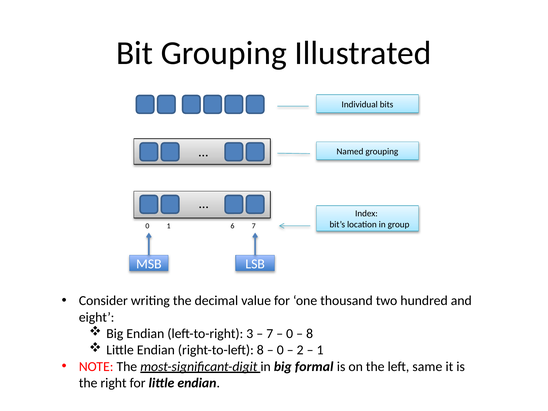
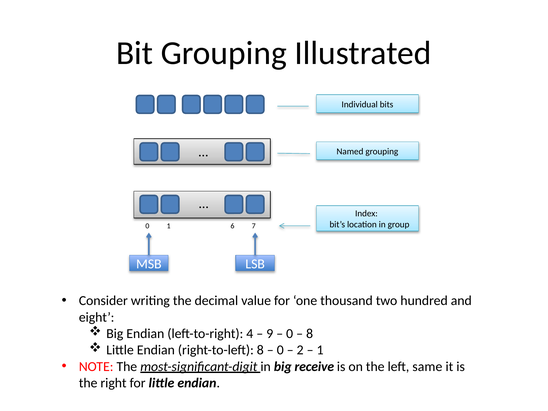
3: 3 -> 4 (250, 334)
7: 7 -> 9 (270, 334)
formal: formal -> receive (314, 366)
